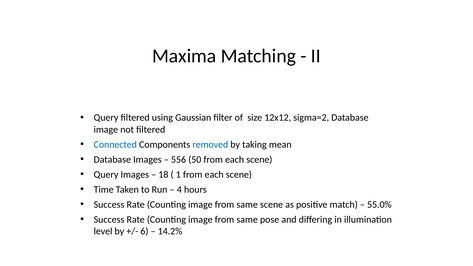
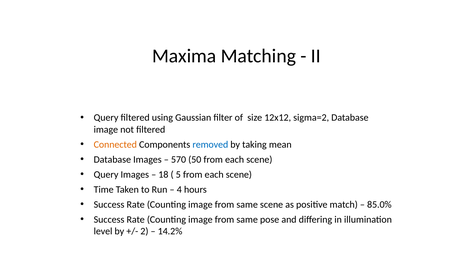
Connected colour: blue -> orange (115, 145)
556: 556 -> 570 (179, 160)
1: 1 -> 5 (178, 175)
55.0%: 55.0% -> 85.0% (379, 205)
6: 6 -> 2 (144, 231)
